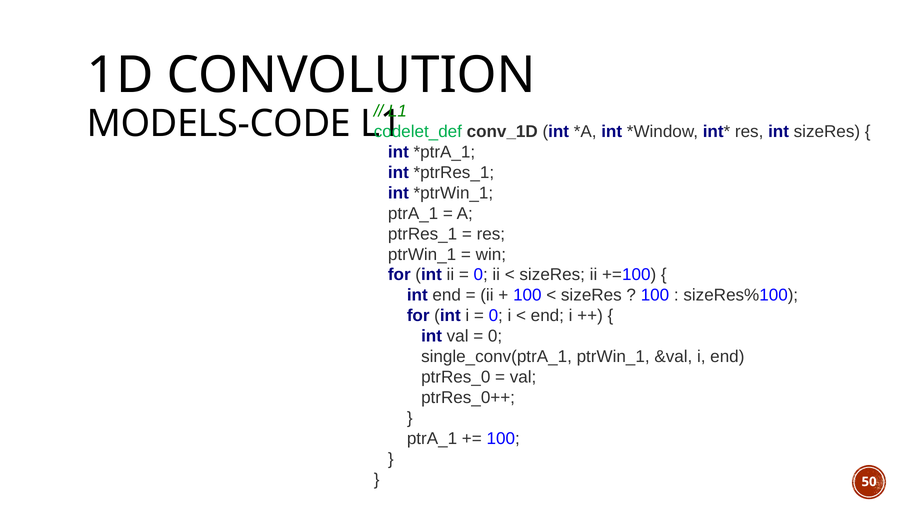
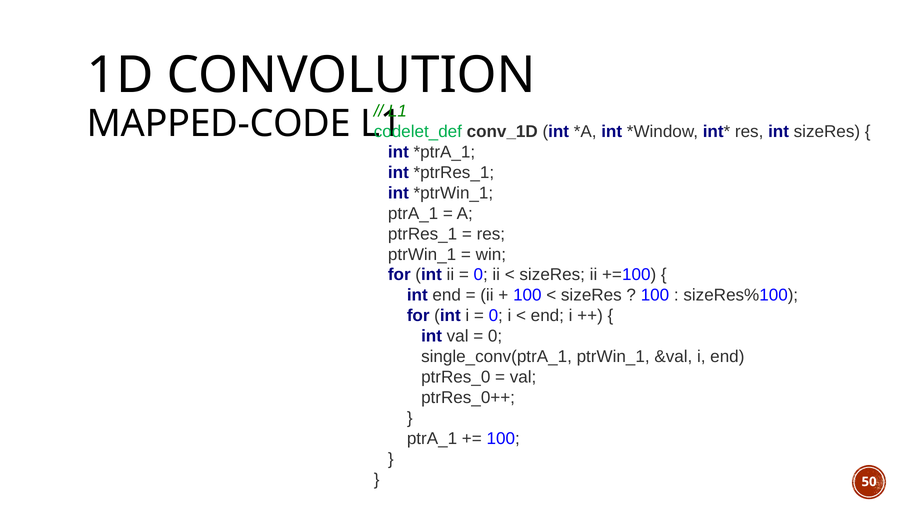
MODELS-CODE: MODELS-CODE -> MAPPED-CODE (219, 124)
